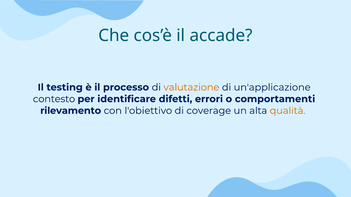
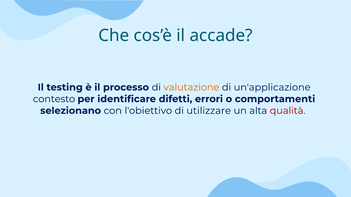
rilevamento: rilevamento -> selezionano (71, 111)
coverage: coverage -> utilizzare (209, 111)
qualità colour: orange -> red (288, 111)
